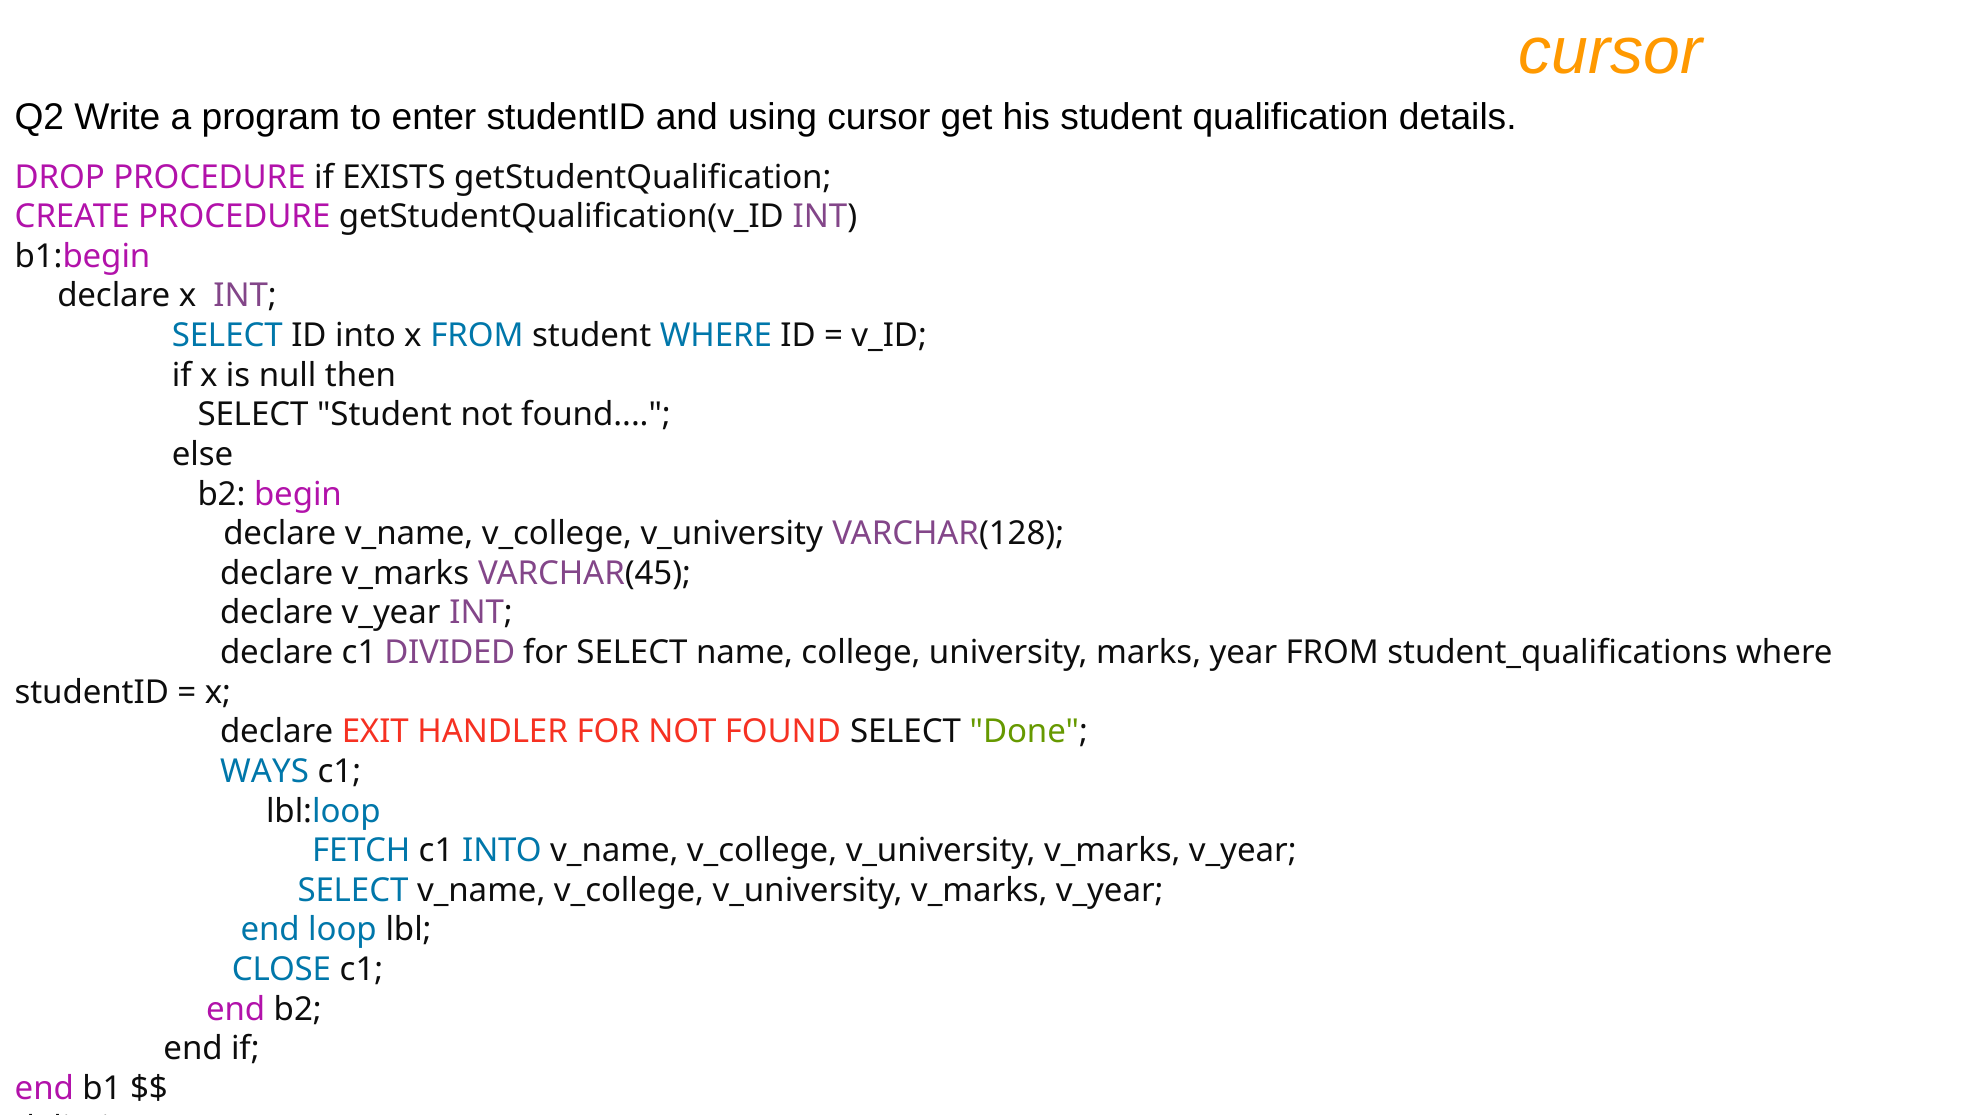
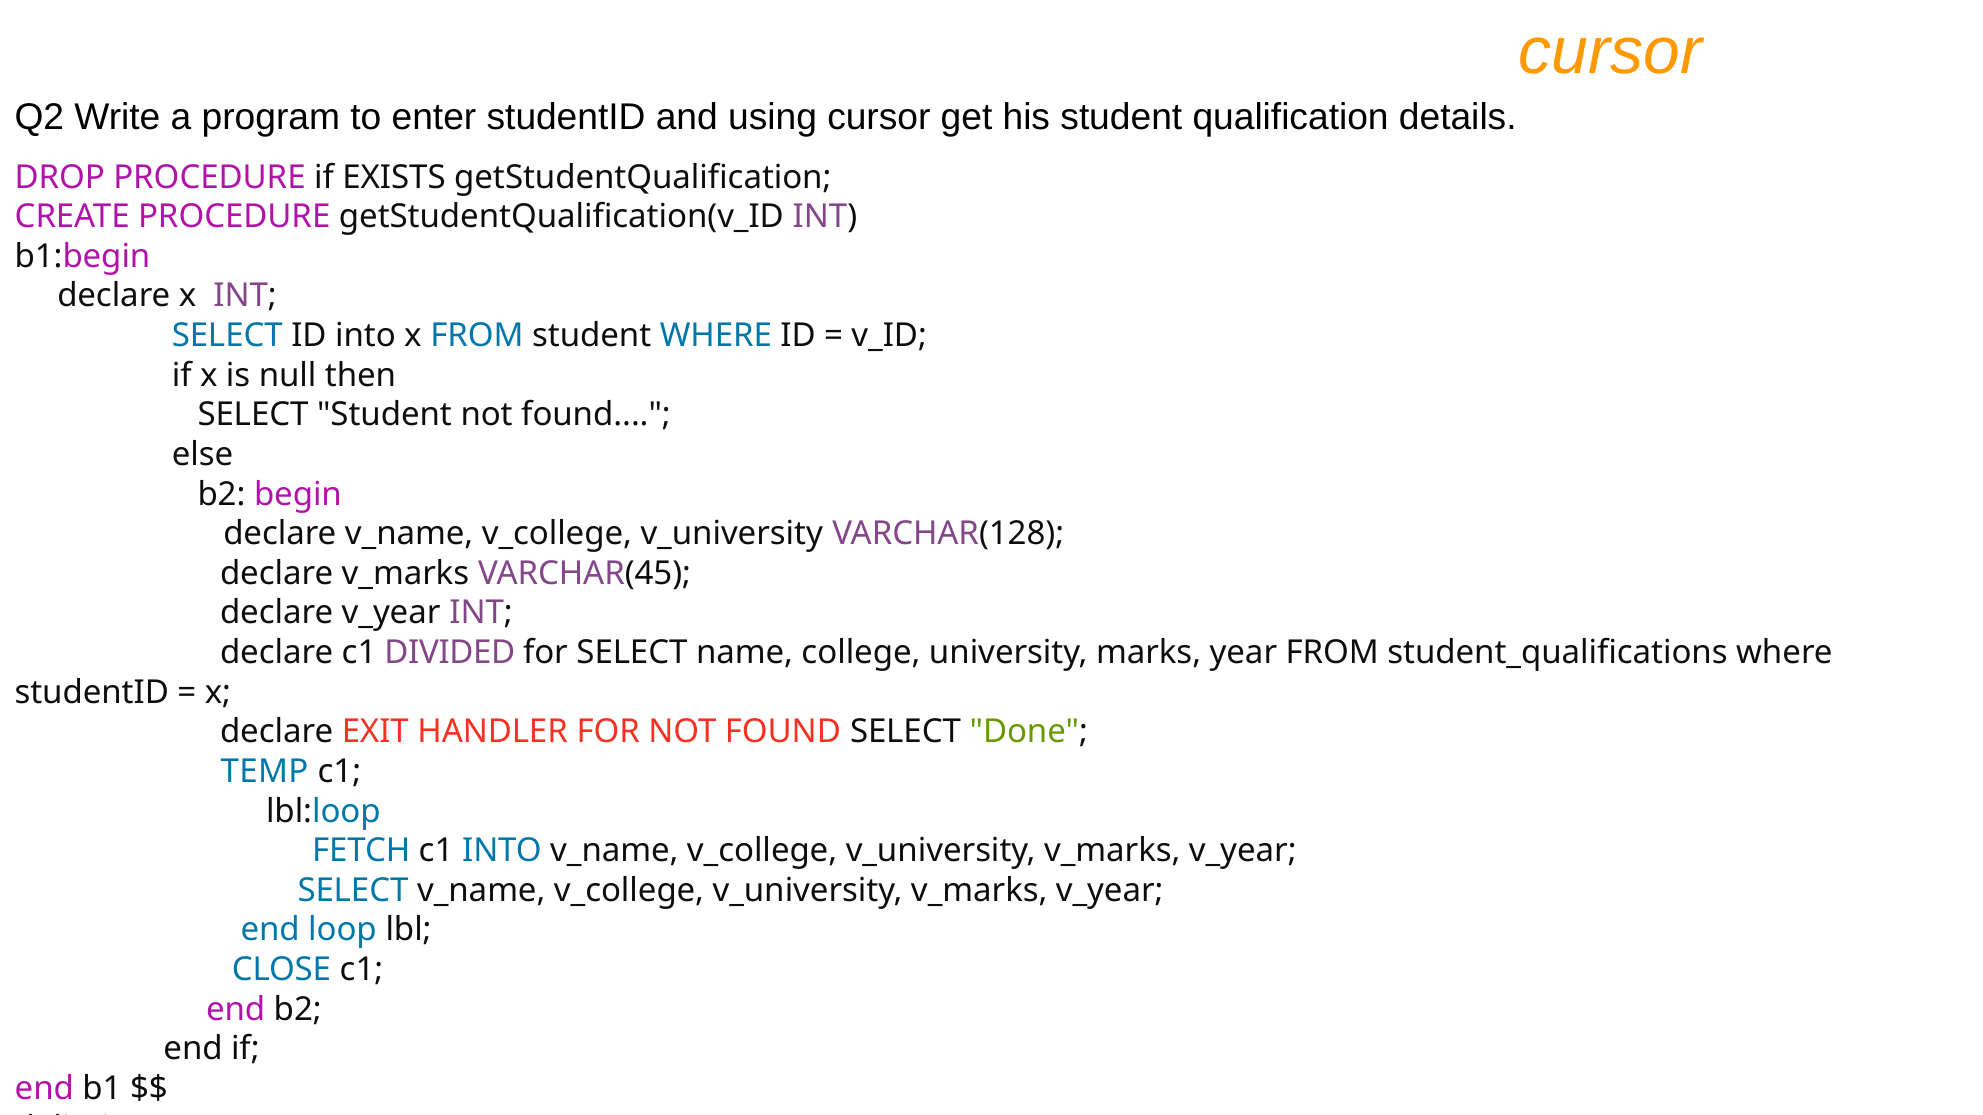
WAYS: WAYS -> TEMP (264, 772)
